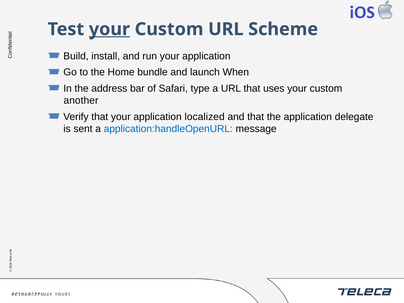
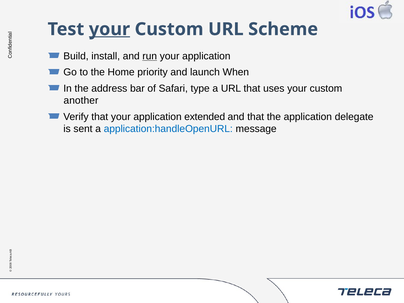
run underline: none -> present (150, 56)
bundle: bundle -> priority (153, 72)
localized: localized -> extended (205, 117)
